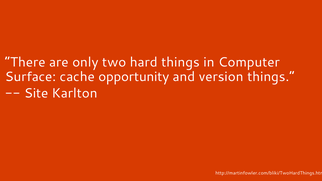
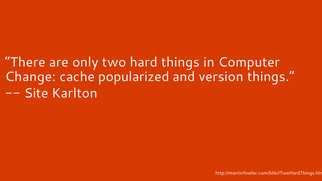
Surface: Surface -> Change (30, 77)
opportunity: opportunity -> popularized (134, 77)
